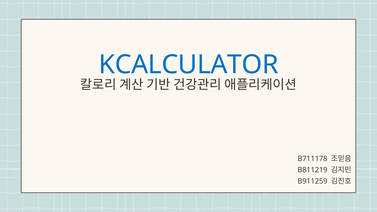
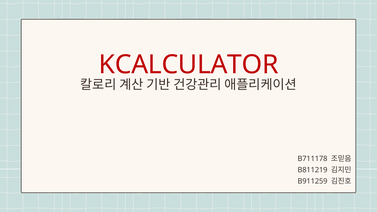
KCALCULATOR colour: blue -> red (189, 65)
